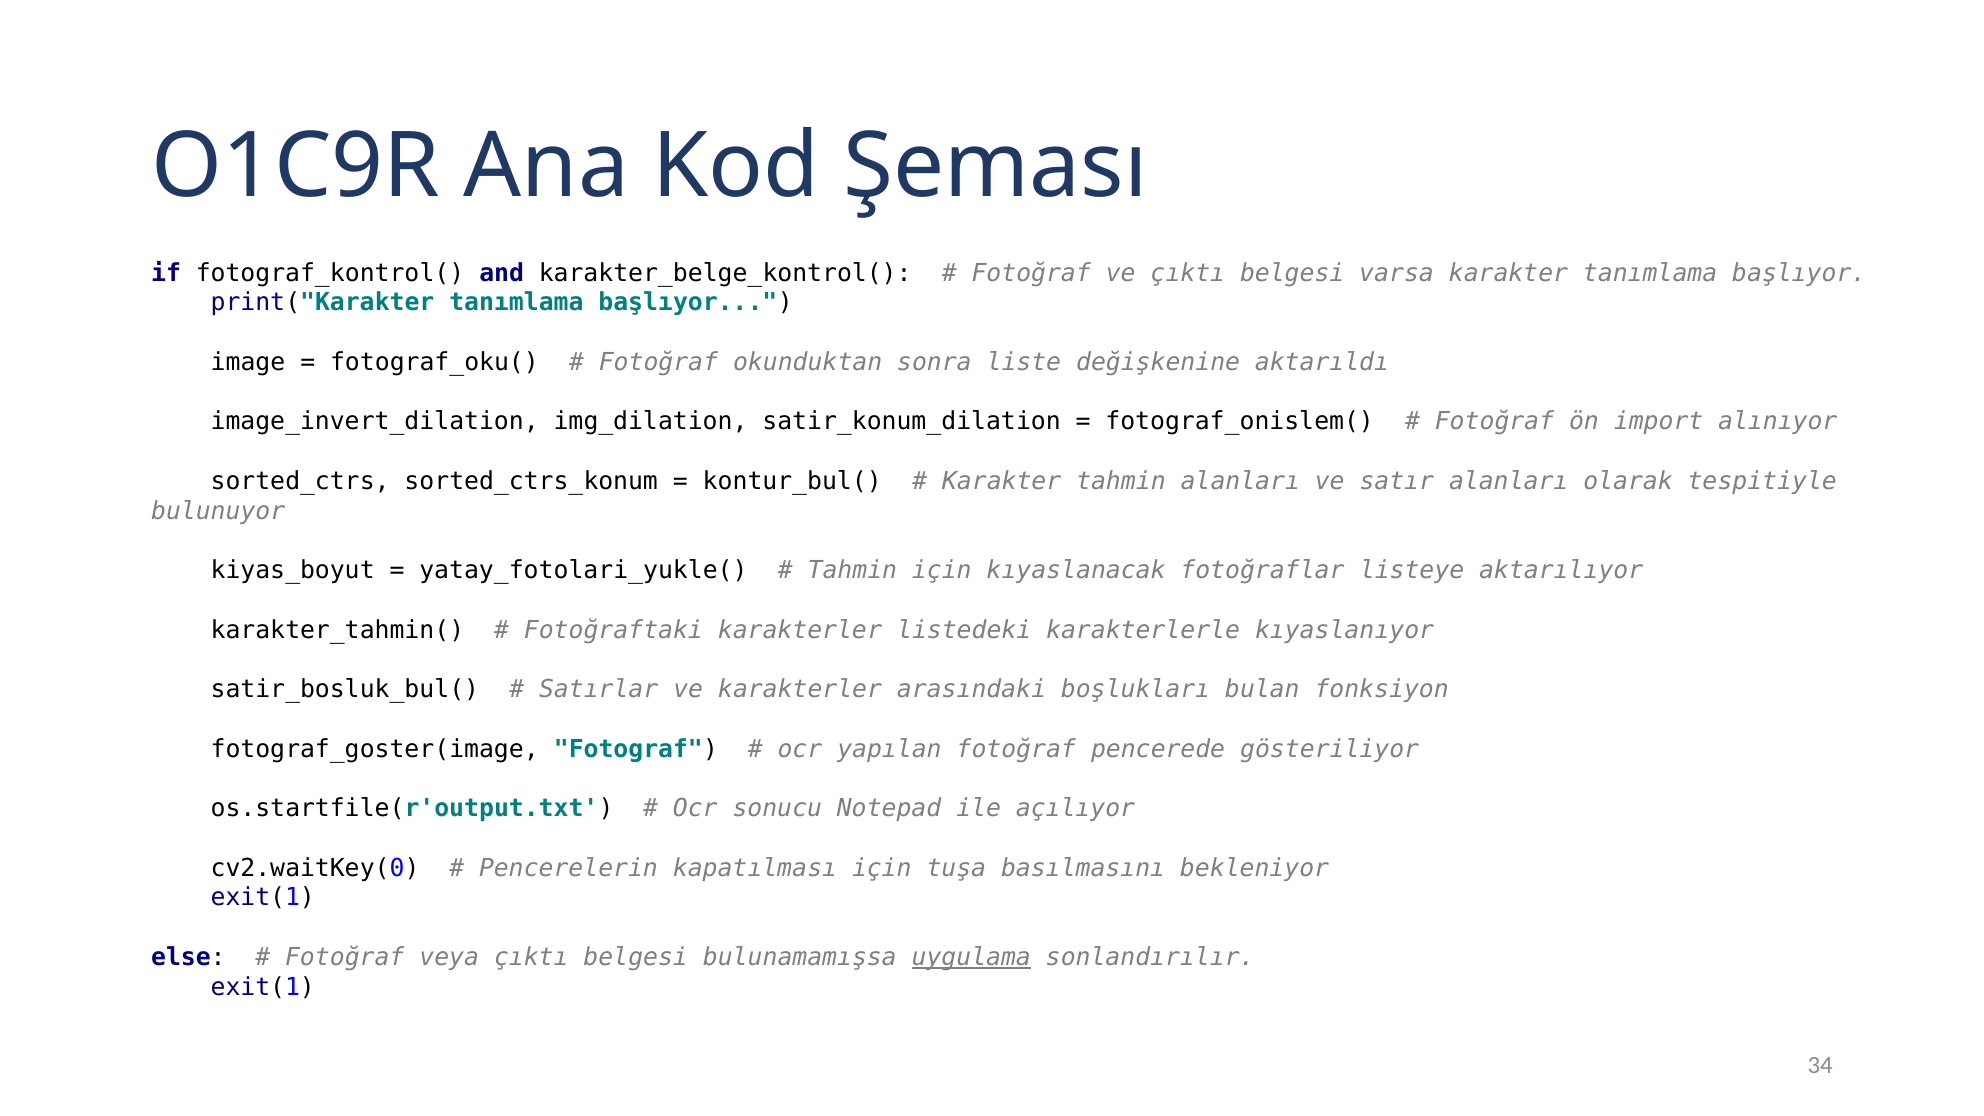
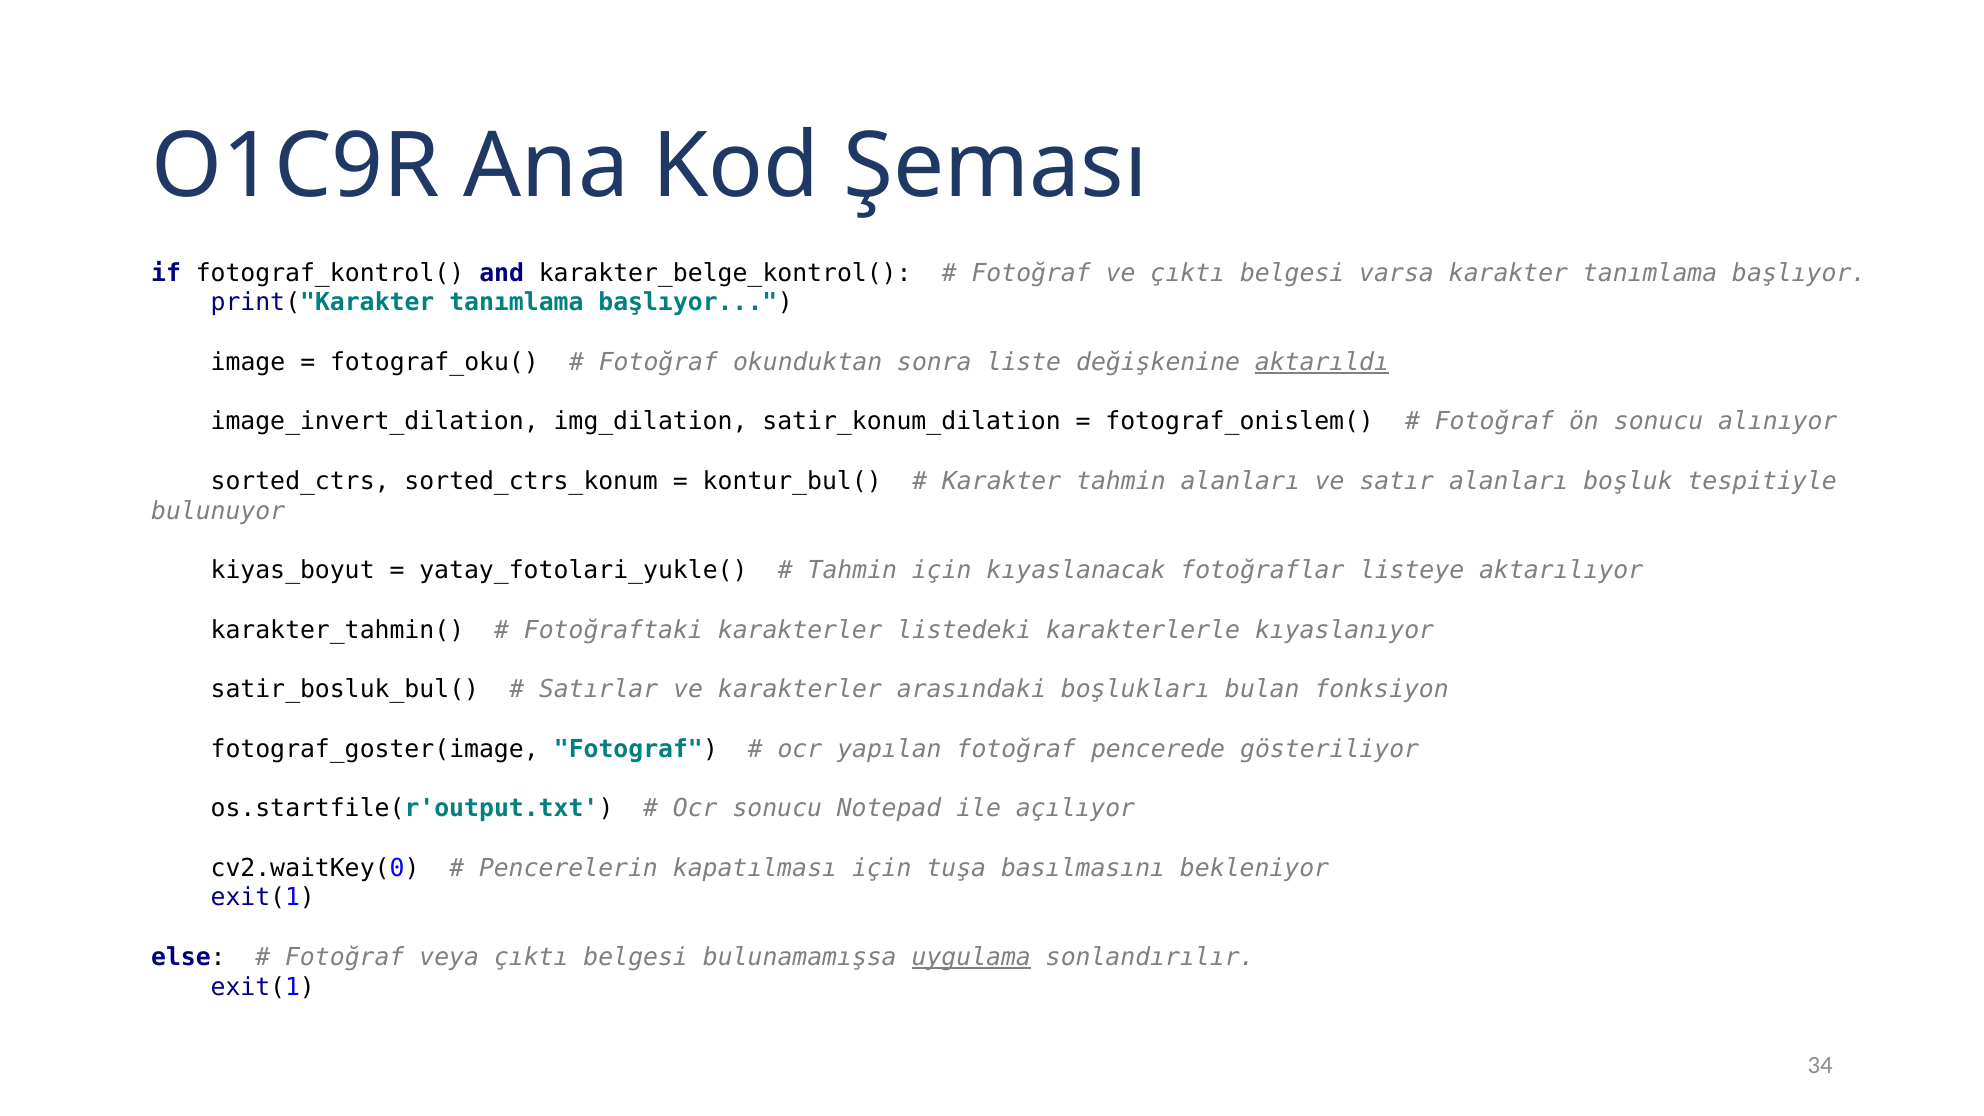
aktarıldı underline: none -> present (1322, 362)
ön import: import -> sonucu (1659, 422)
olarak: olarak -> boşluk (1628, 481)
